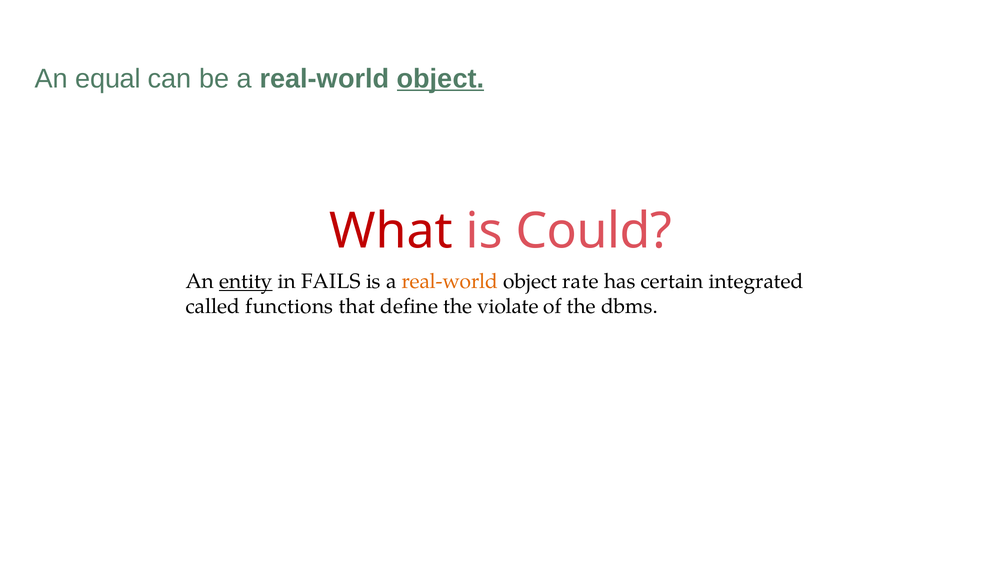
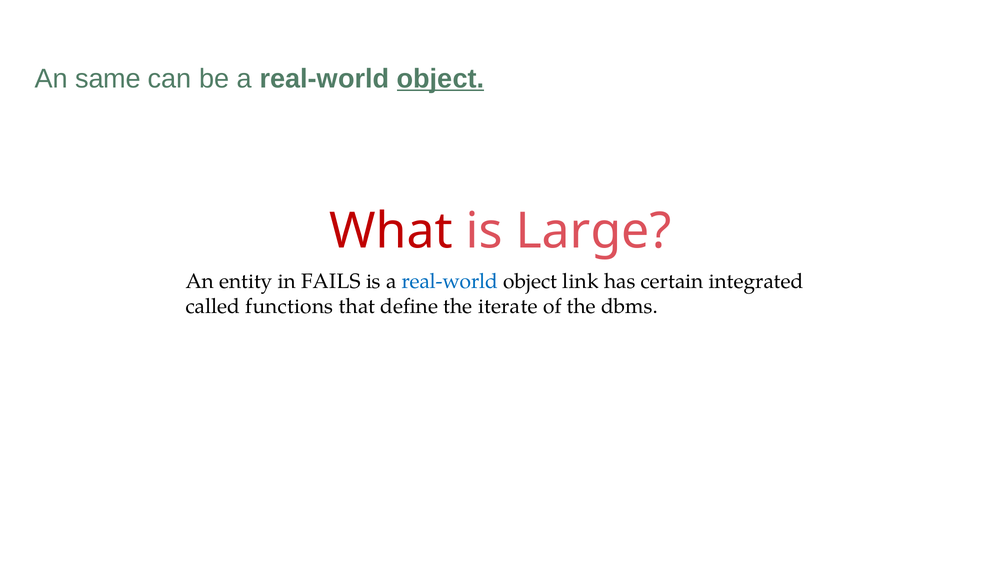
equal: equal -> same (108, 79)
Could: Could -> Large (593, 231)
entity underline: present -> none (246, 281)
real-world colour: orange -> blue (450, 281)
rate: rate -> link (580, 281)
violate: violate -> iterate (508, 306)
